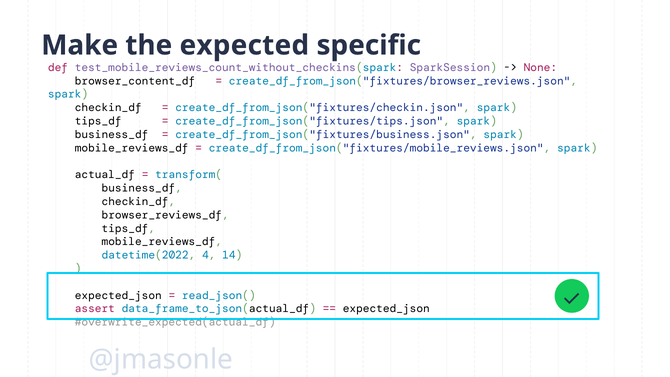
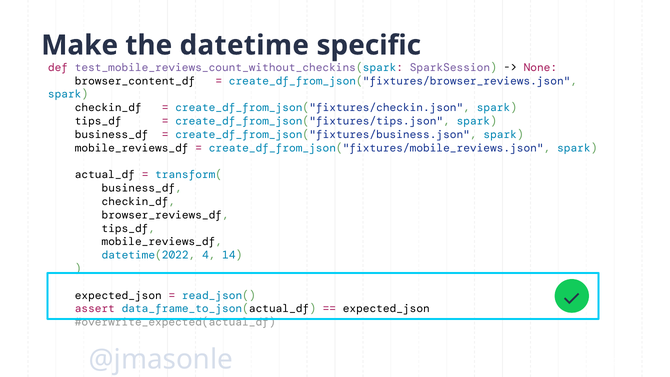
expected: expected -> datetime (244, 45)
